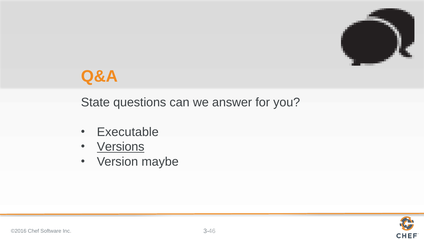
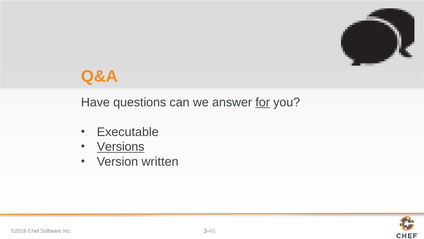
State: State -> Have (95, 102)
for underline: none -> present (263, 102)
maybe: maybe -> written (160, 161)
